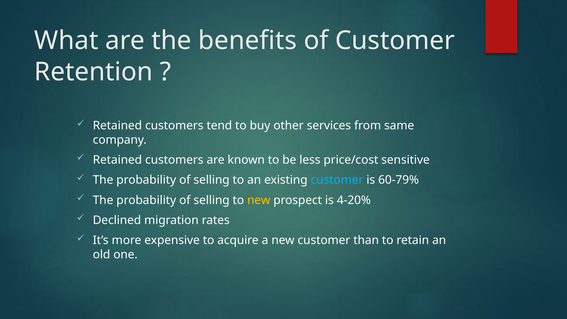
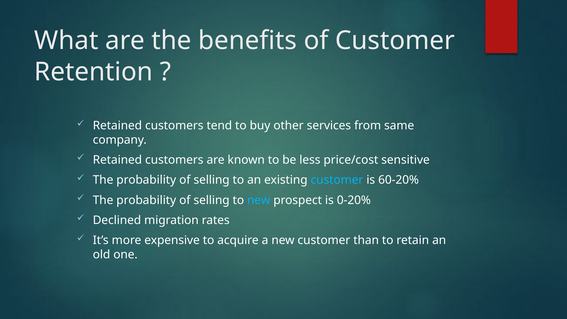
60-79%: 60-79% -> 60-20% (399, 180)
new colour: yellow -> light blue (259, 200)
4-20%: 4-20% -> 0-20% (354, 200)
